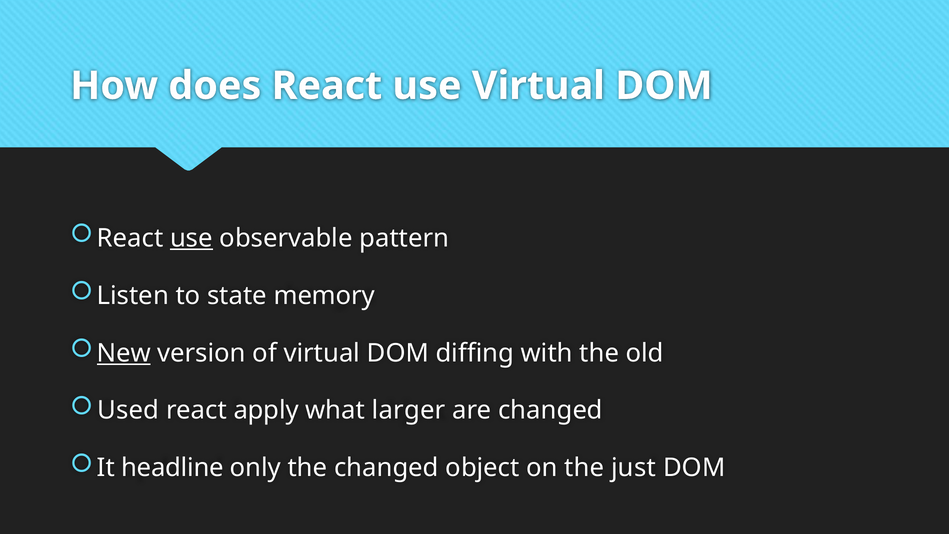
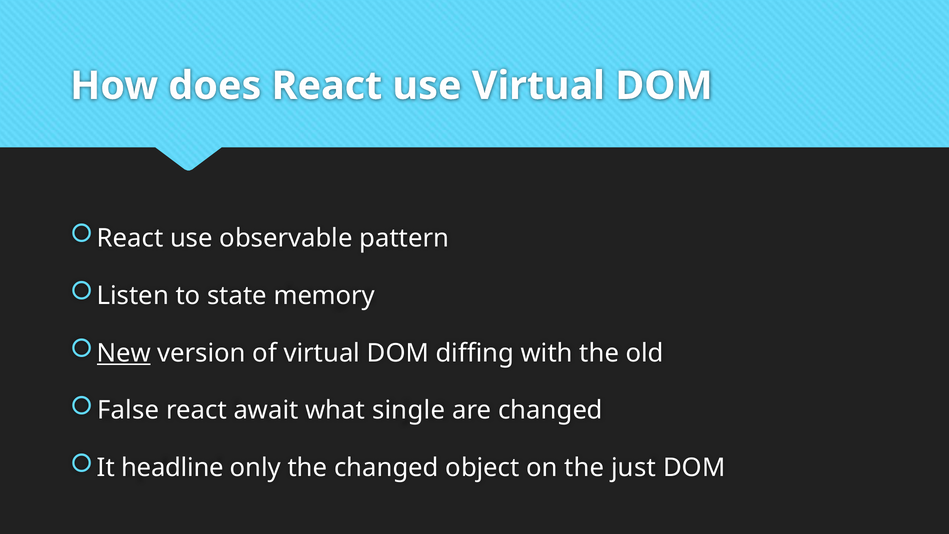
use underline: present -> none (191, 238)
Used: Used -> False (128, 410)
apply: apply -> await (266, 410)
larger: larger -> single (409, 410)
